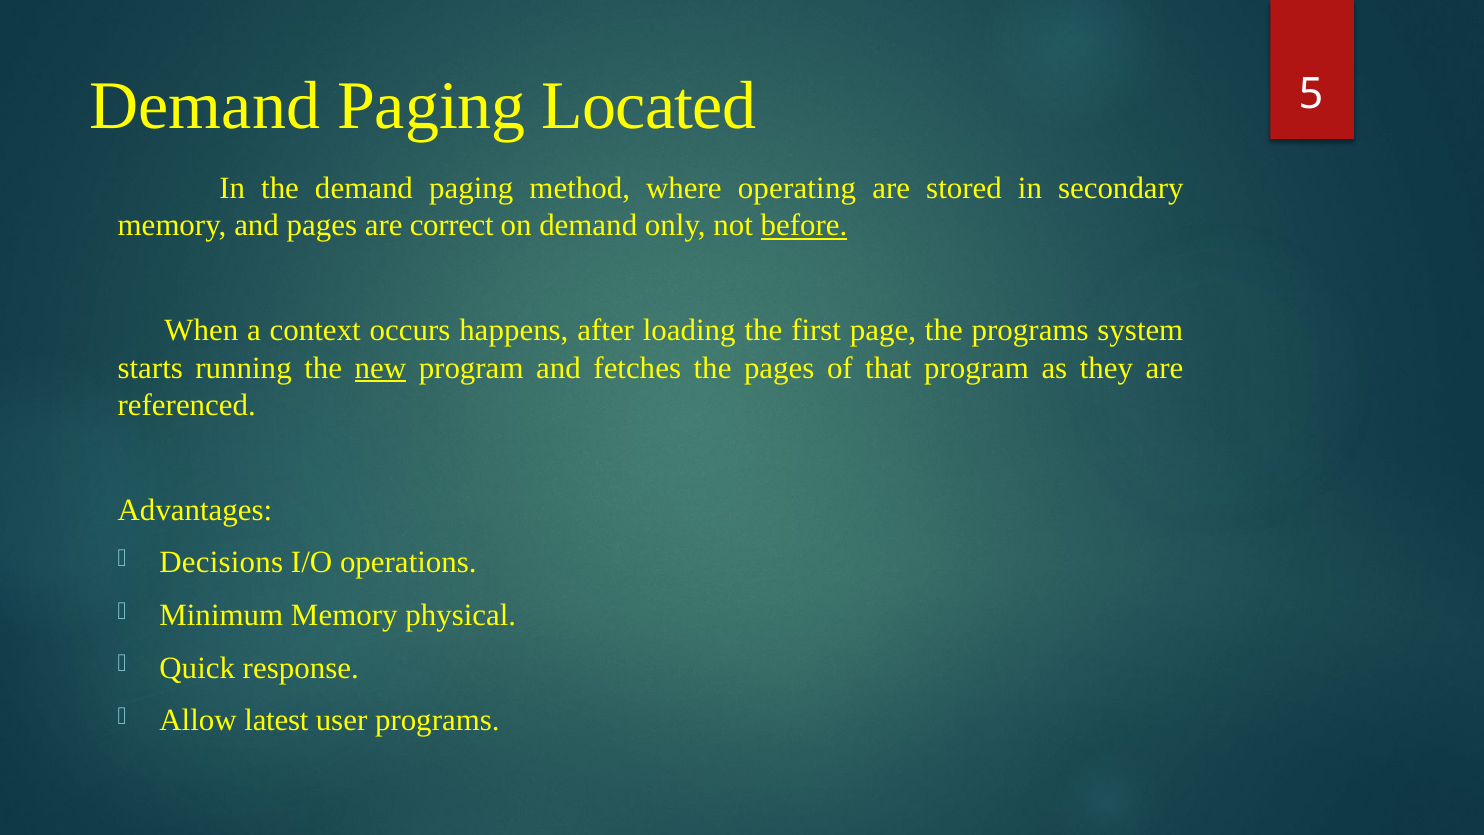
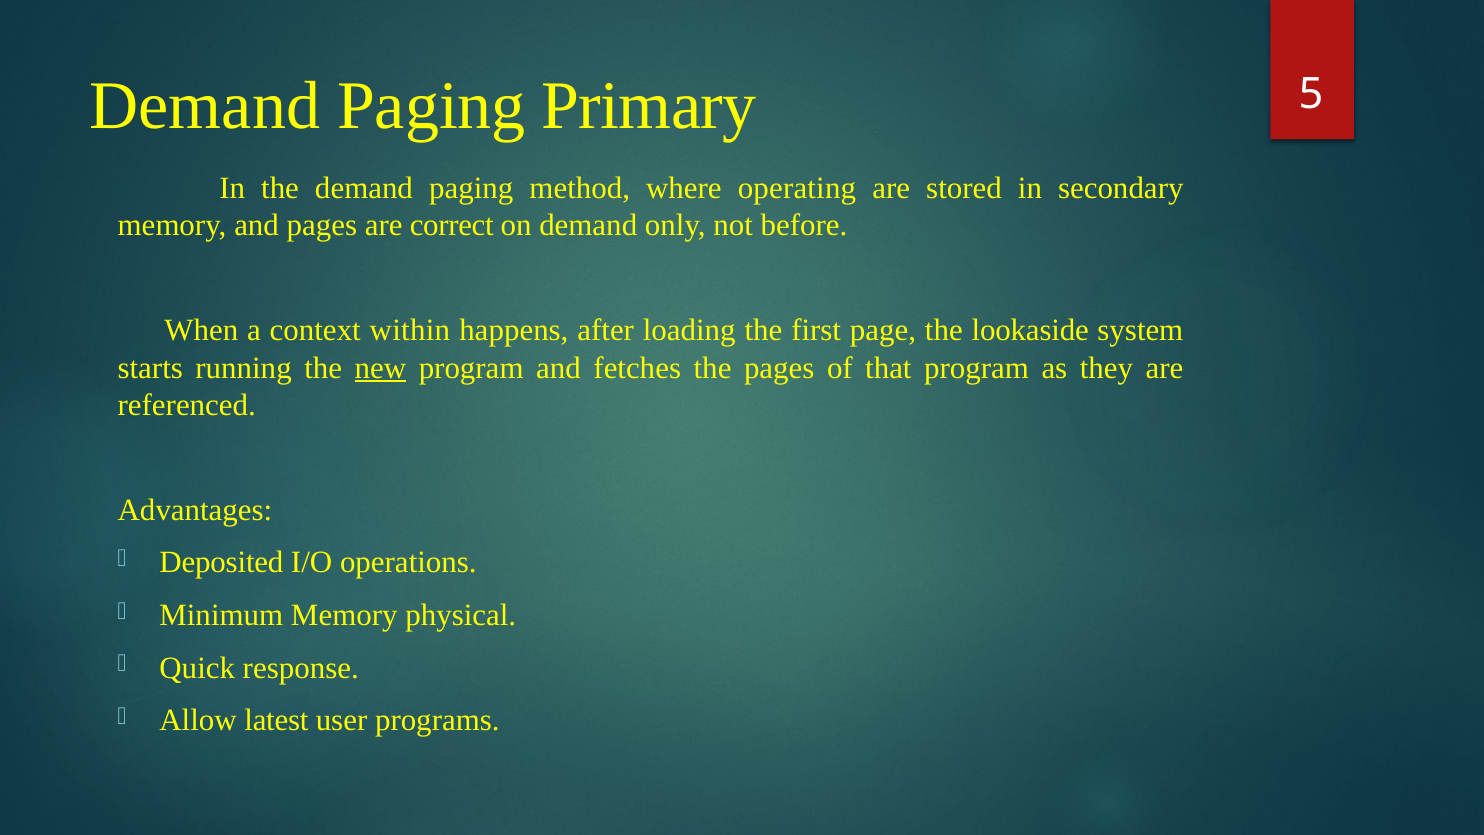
Located: Located -> Primary (649, 106)
before underline: present -> none (804, 225)
occurs: occurs -> within (410, 331)
the programs: programs -> lookaside (1030, 331)
Decisions: Decisions -> Deposited (221, 563)
